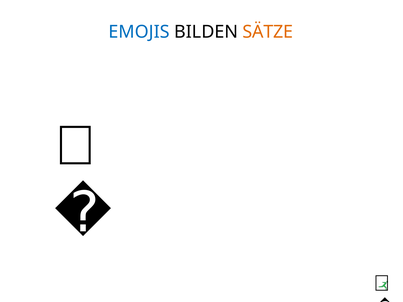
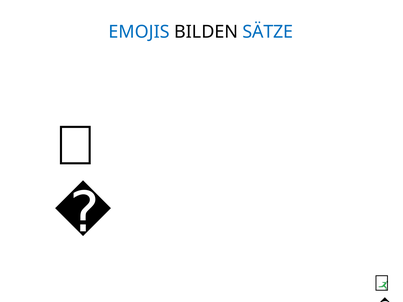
SÄTZE colour: orange -> blue (268, 32)
